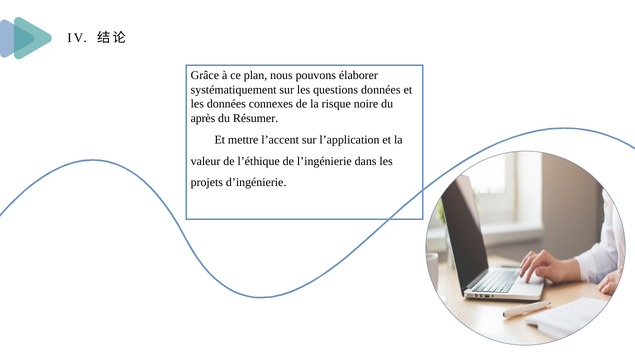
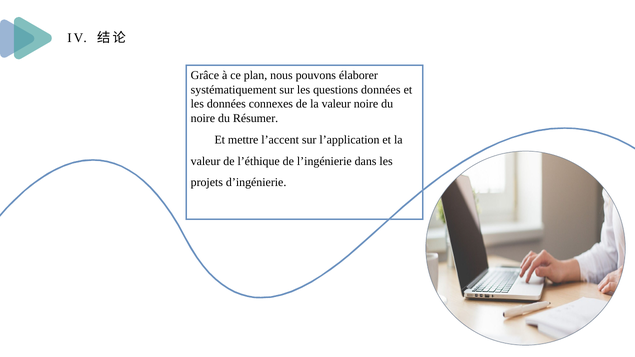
de la risque: risque -> valeur (336, 104)
après: après -> noire (203, 118)
